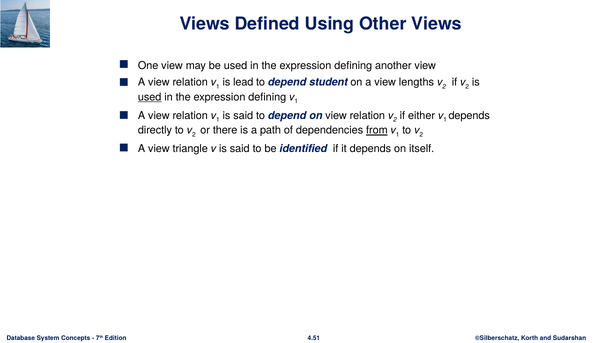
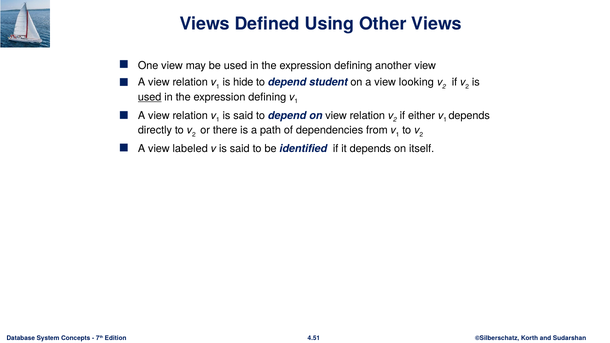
lead: lead -> hide (243, 82)
lengths: lengths -> looking (416, 82)
from underline: present -> none (377, 130)
triangle: triangle -> labeled (190, 149)
